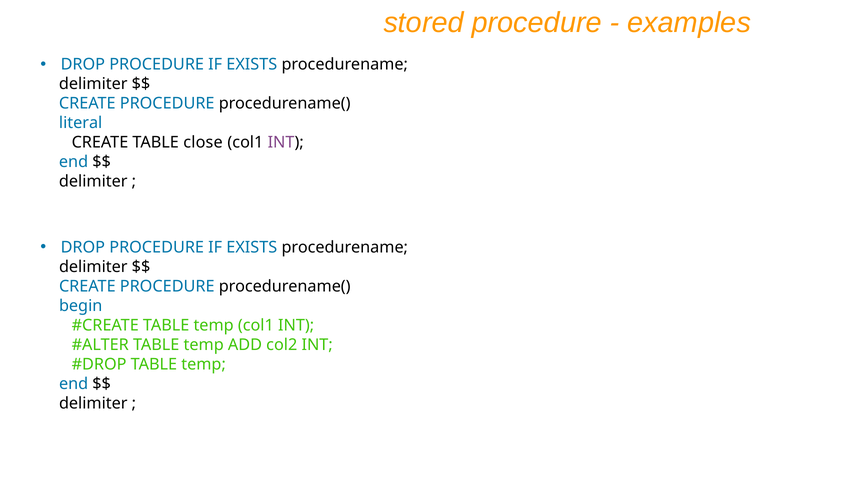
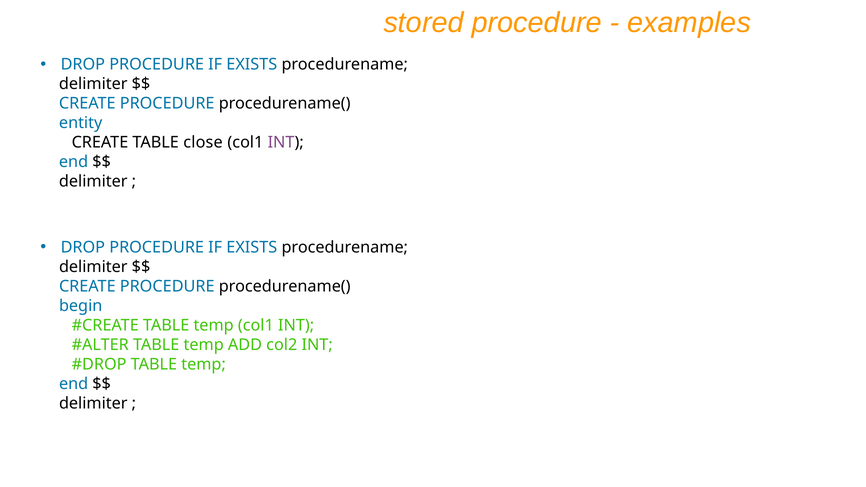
literal: literal -> entity (81, 123)
